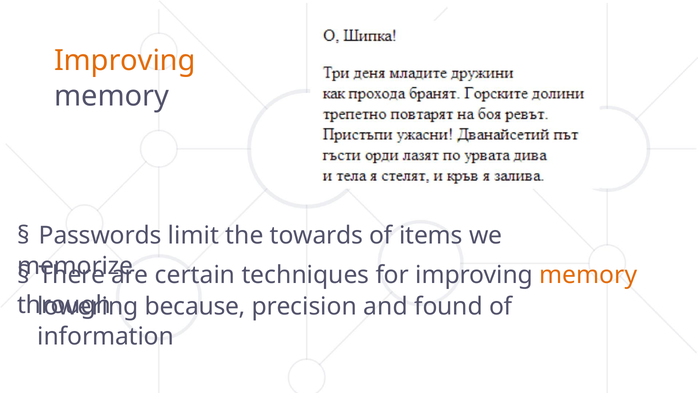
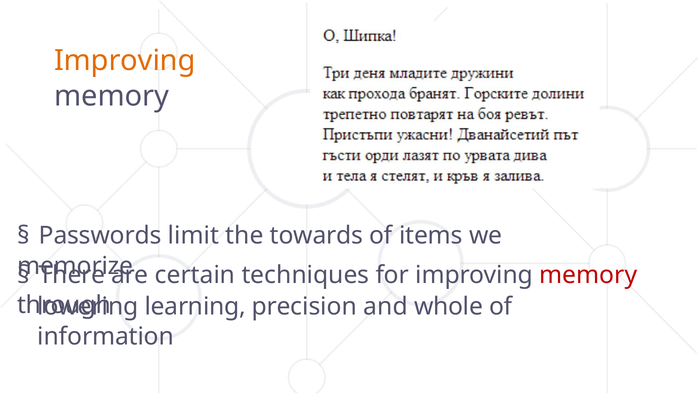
memory colour: orange -> red (588, 275)
because: because -> learning (195, 306)
found: found -> whole (449, 306)
